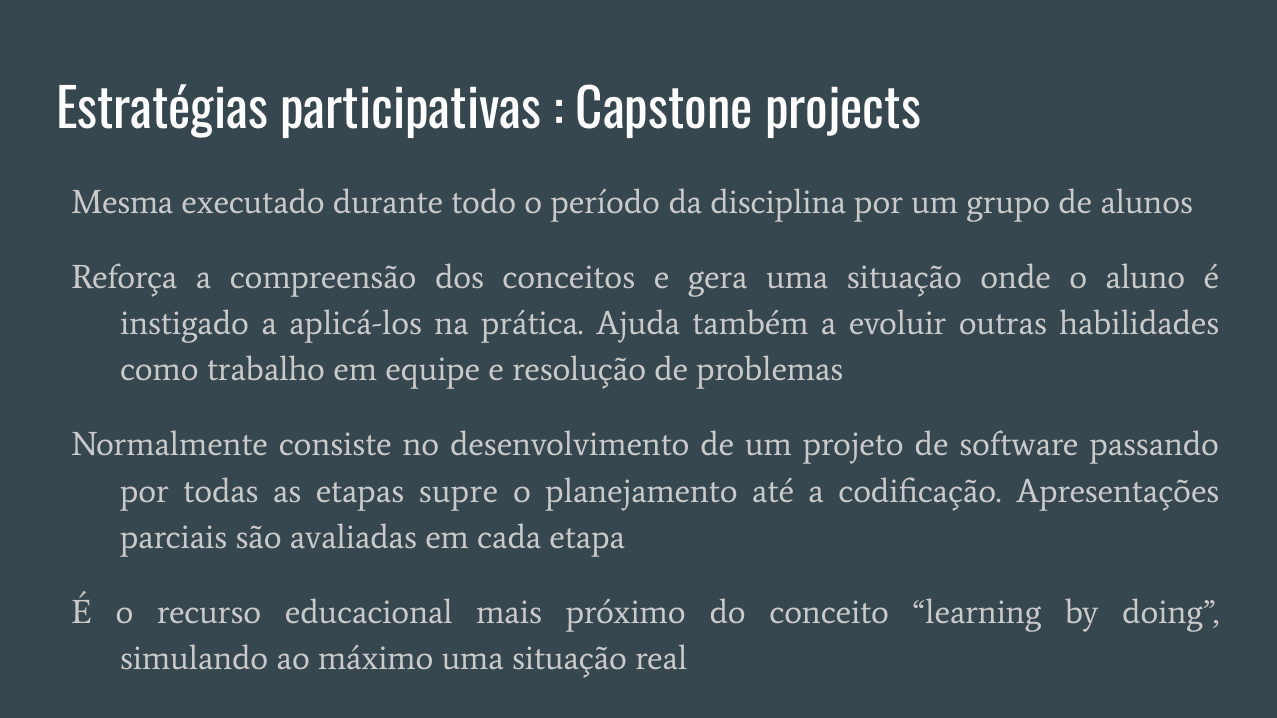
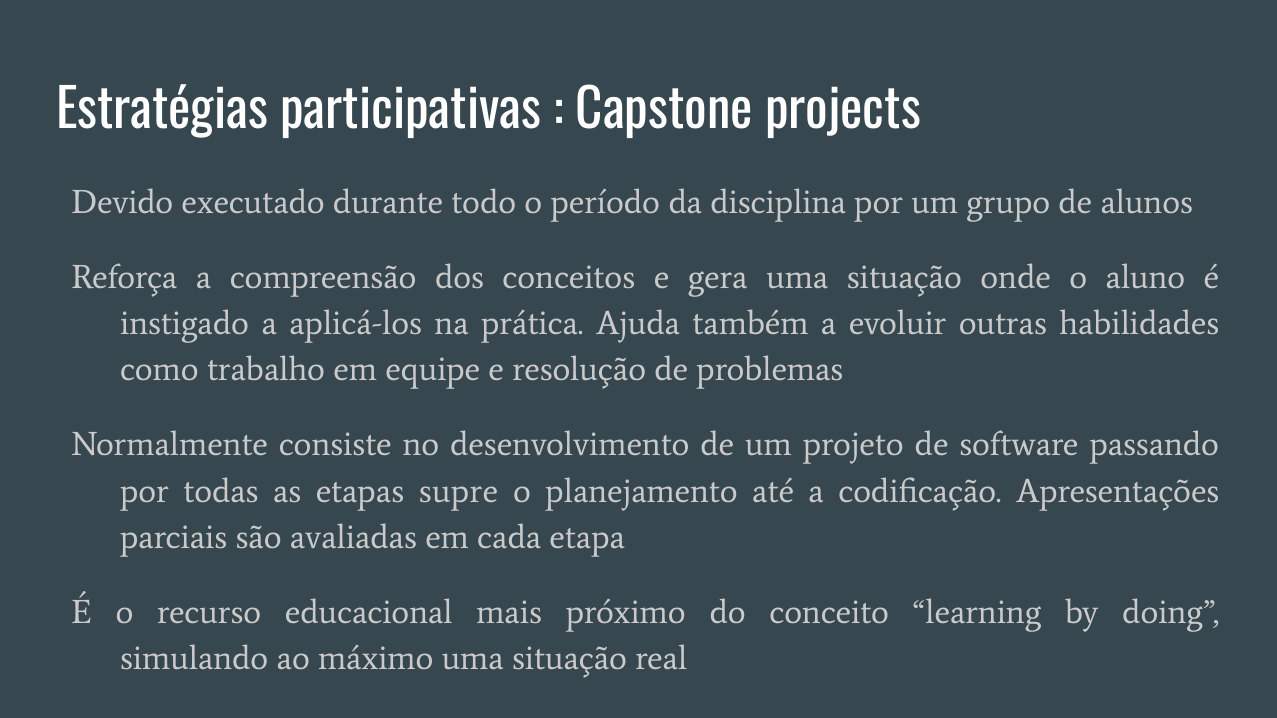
Mesma: Mesma -> Devido (122, 202)
